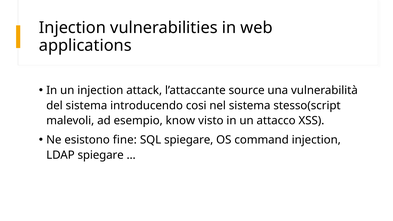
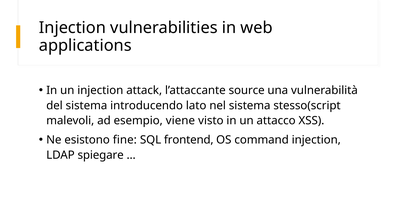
cosi: cosi -> lato (196, 106)
know: know -> viene (180, 121)
SQL spiegare: spiegare -> frontend (189, 140)
